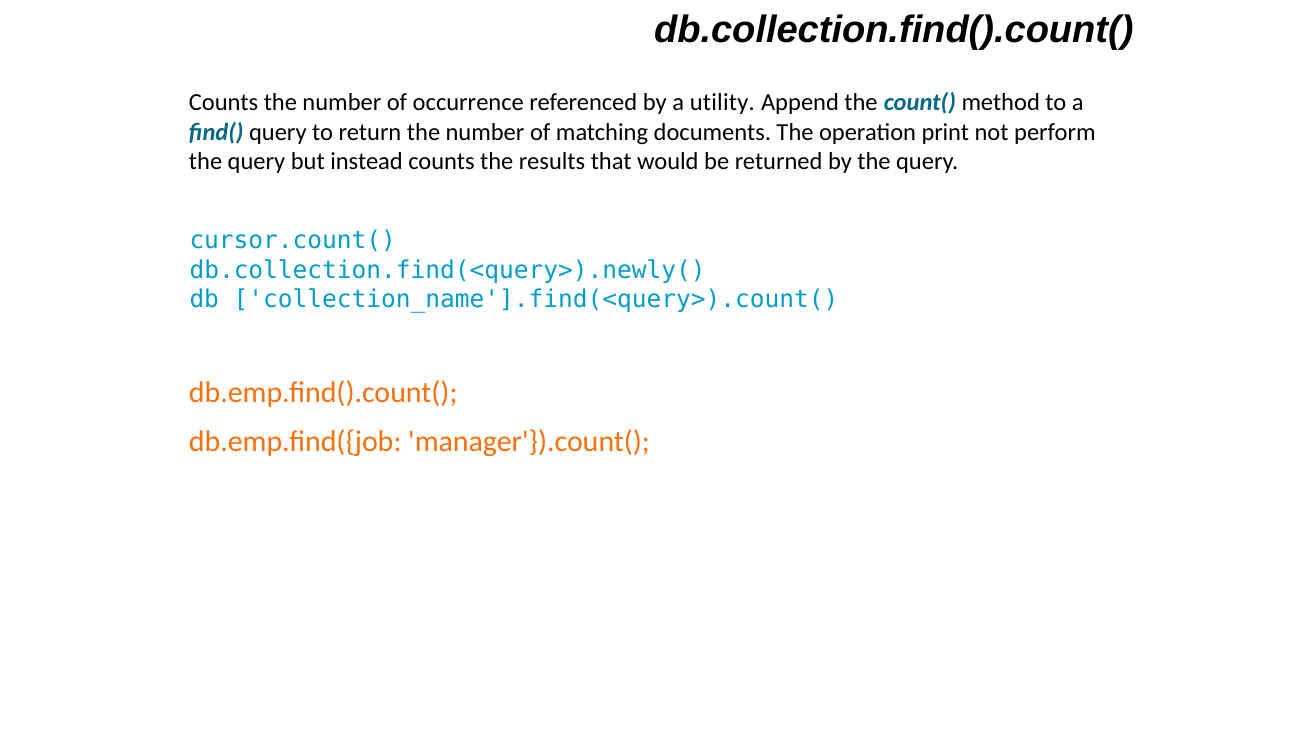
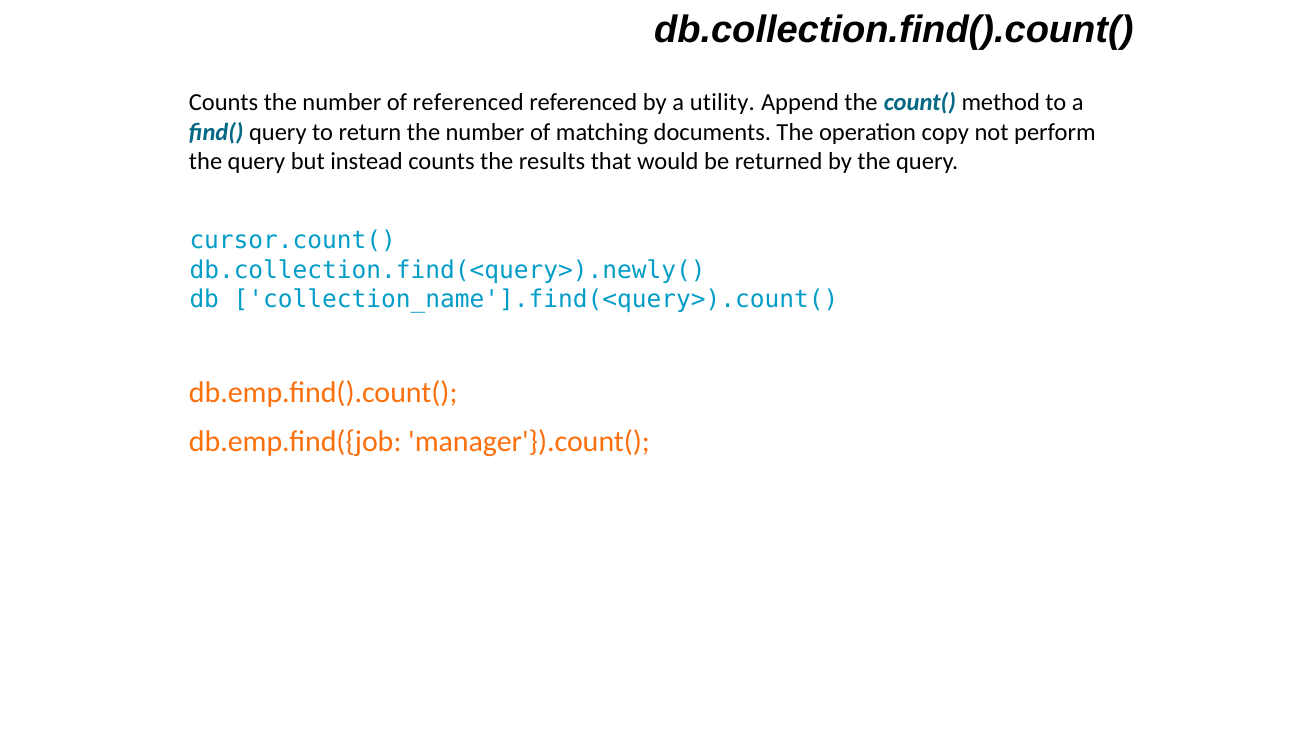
of occurrence: occurrence -> referenced (468, 103)
print: print -> copy (945, 132)
